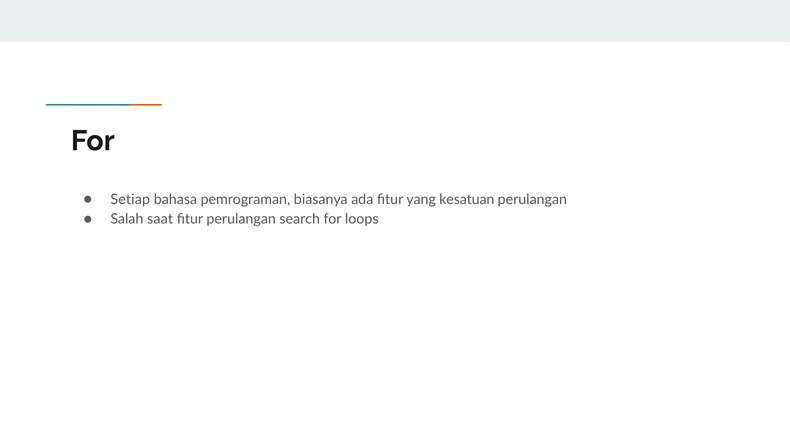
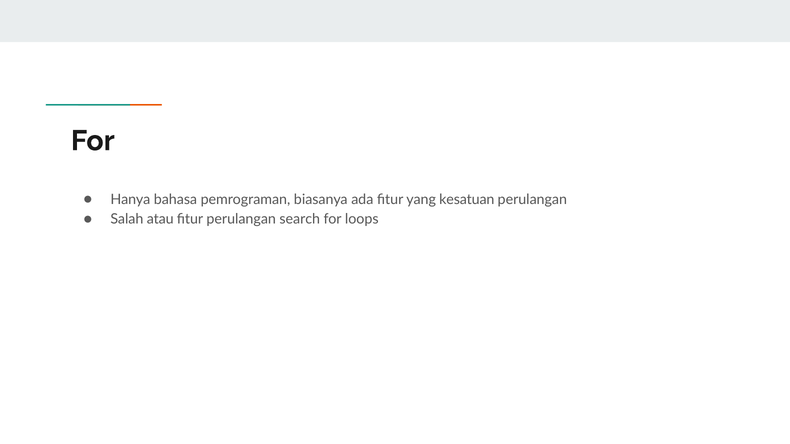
Setiap: Setiap -> Hanya (130, 200)
saat: saat -> atau (160, 219)
